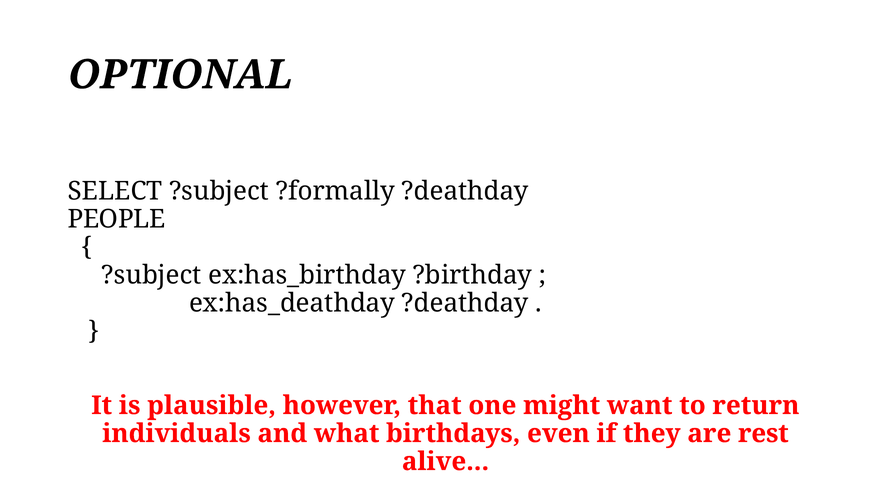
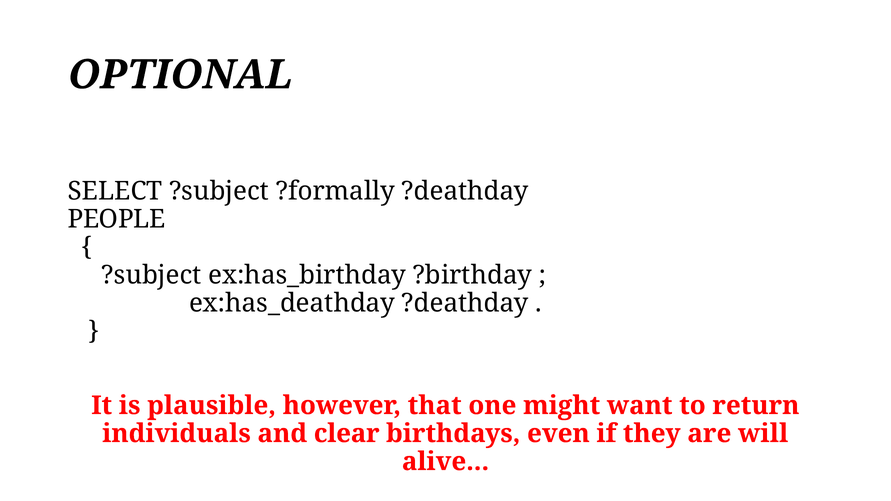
what: what -> clear (347, 434)
rest: rest -> will (763, 434)
